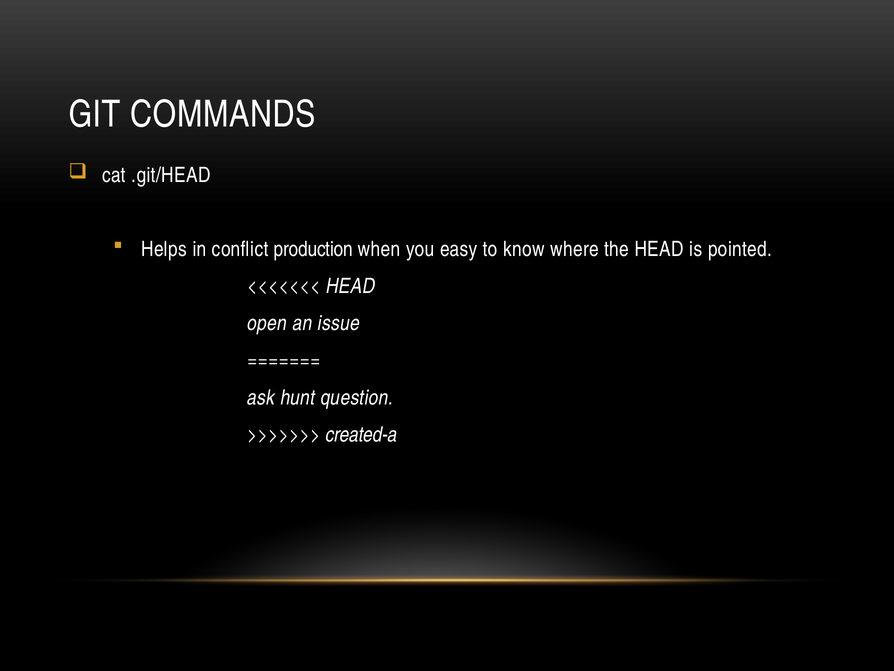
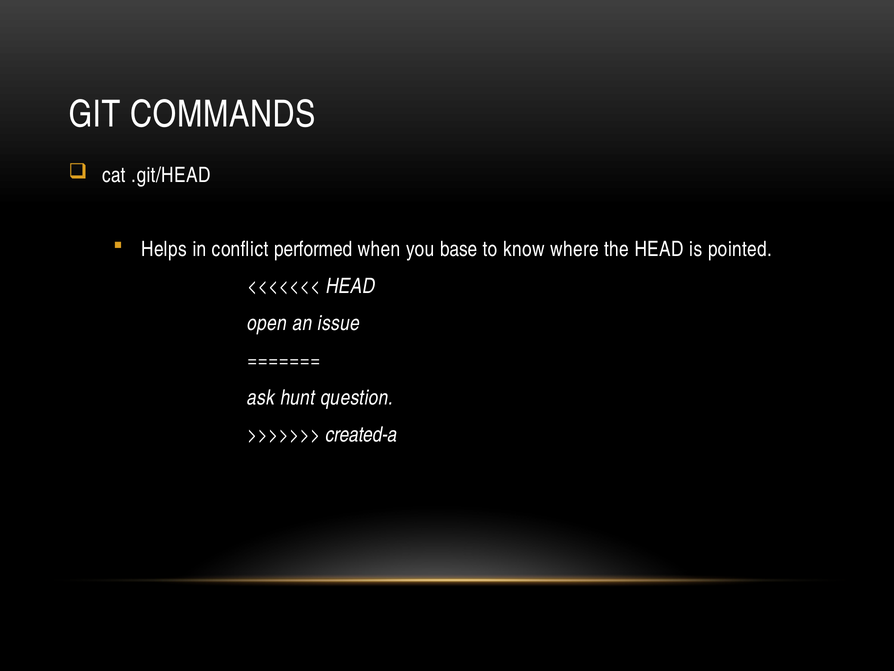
production: production -> performed (313, 249)
easy: easy -> base (459, 249)
